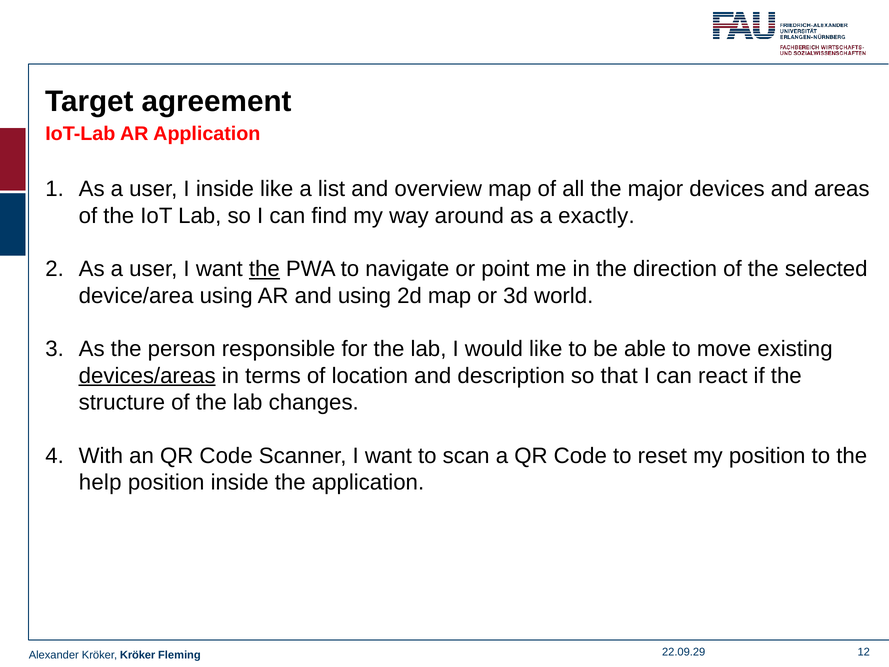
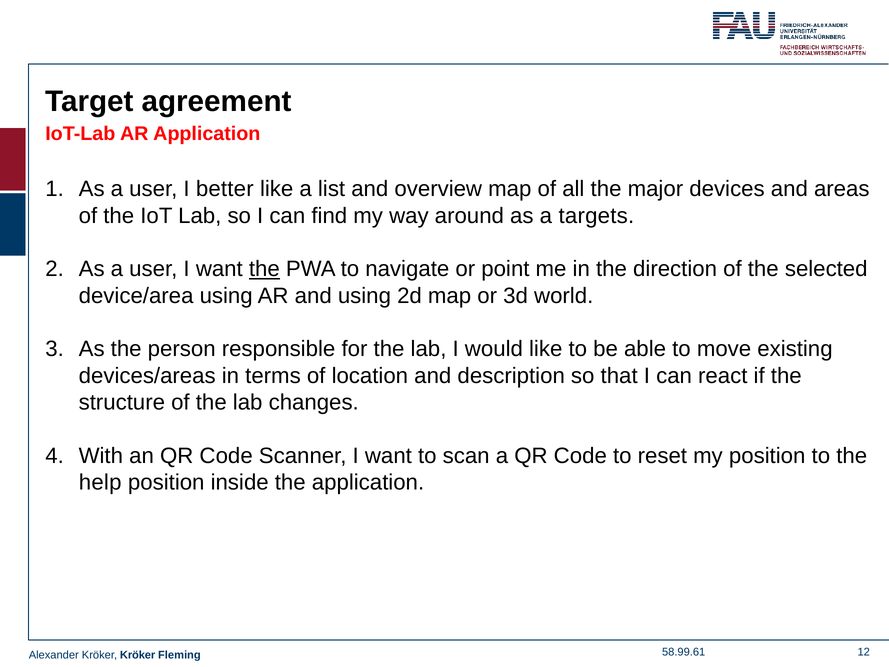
I inside: inside -> better (225, 189)
exactly: exactly -> targets (596, 216)
devices/areas underline: present -> none (147, 376)
22.09.29: 22.09.29 -> 58.99.61 (684, 652)
